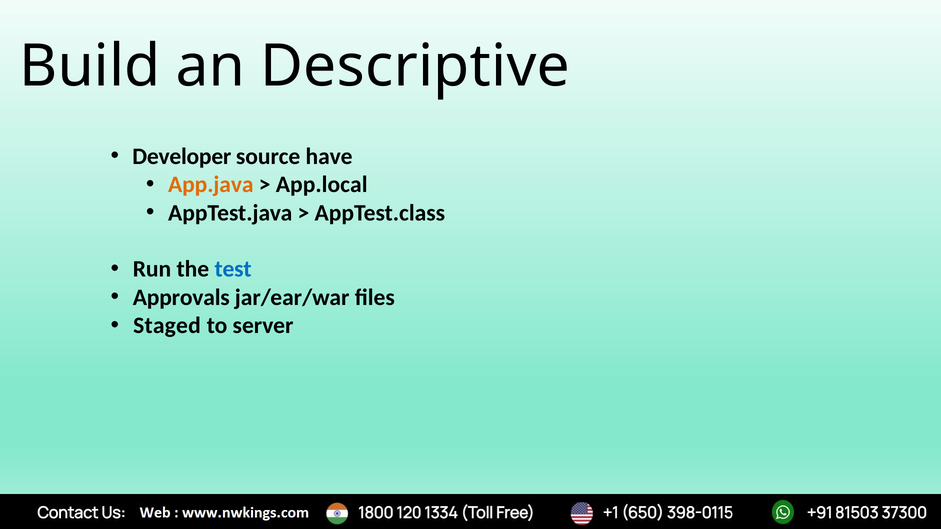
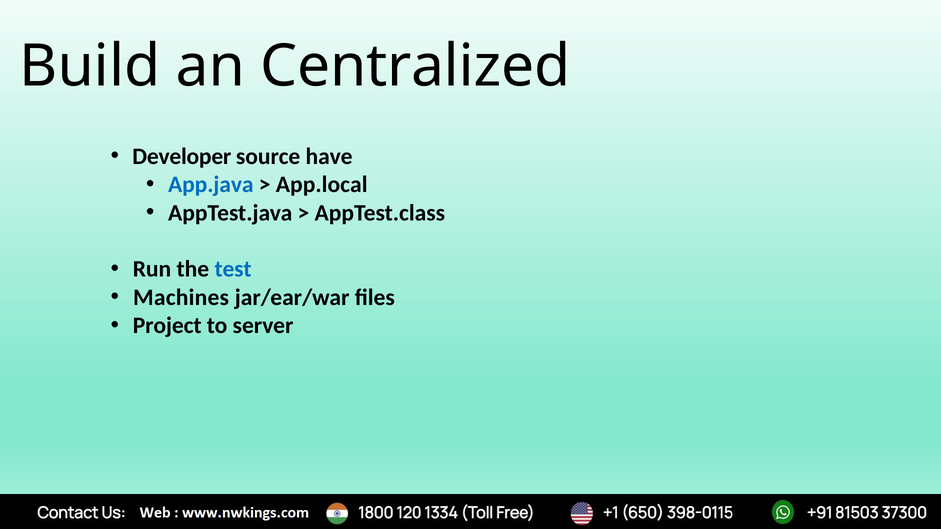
Descriptive: Descriptive -> Centralized (415, 66)
App.java colour: orange -> blue (211, 185)
Approvals: Approvals -> Machines (181, 298)
Staged: Staged -> Project (167, 326)
